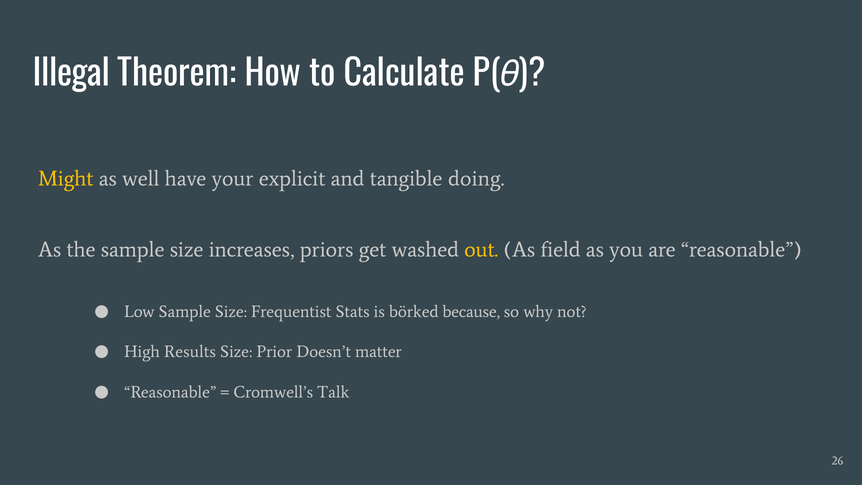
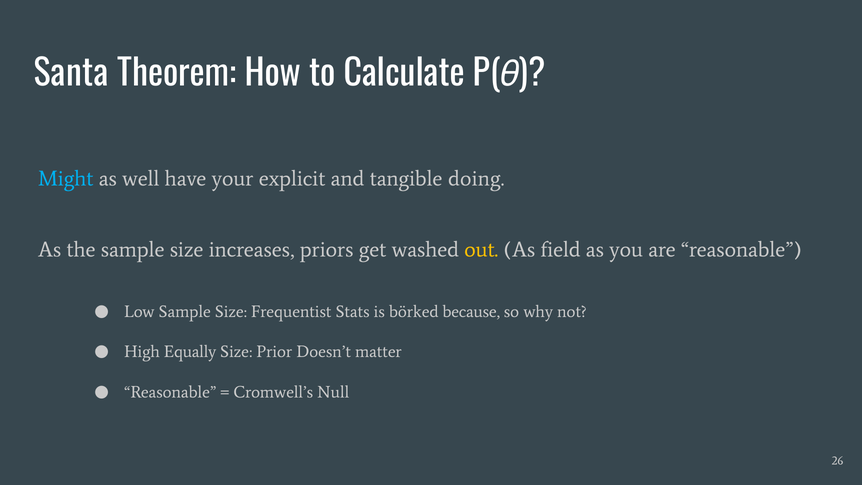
Illegal: Illegal -> Santa (71, 74)
Might colour: yellow -> light blue (66, 179)
Results: Results -> Equally (190, 352)
Talk: Talk -> Null (333, 392)
